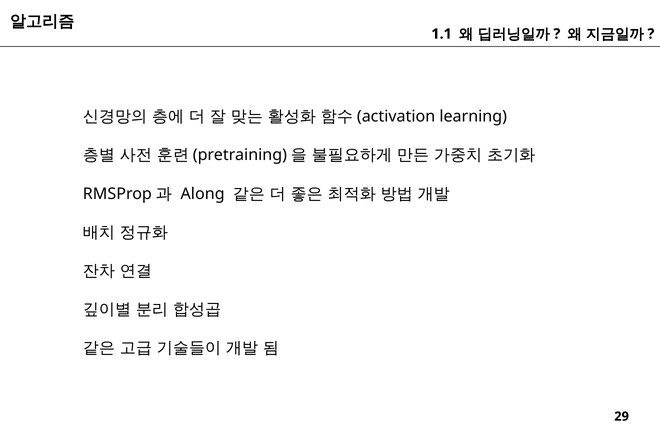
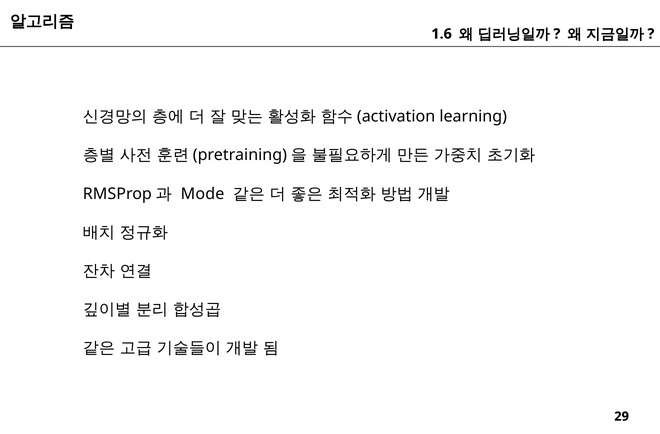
1.1: 1.1 -> 1.6 (442, 34)
Along: Along -> Mode (203, 193)
